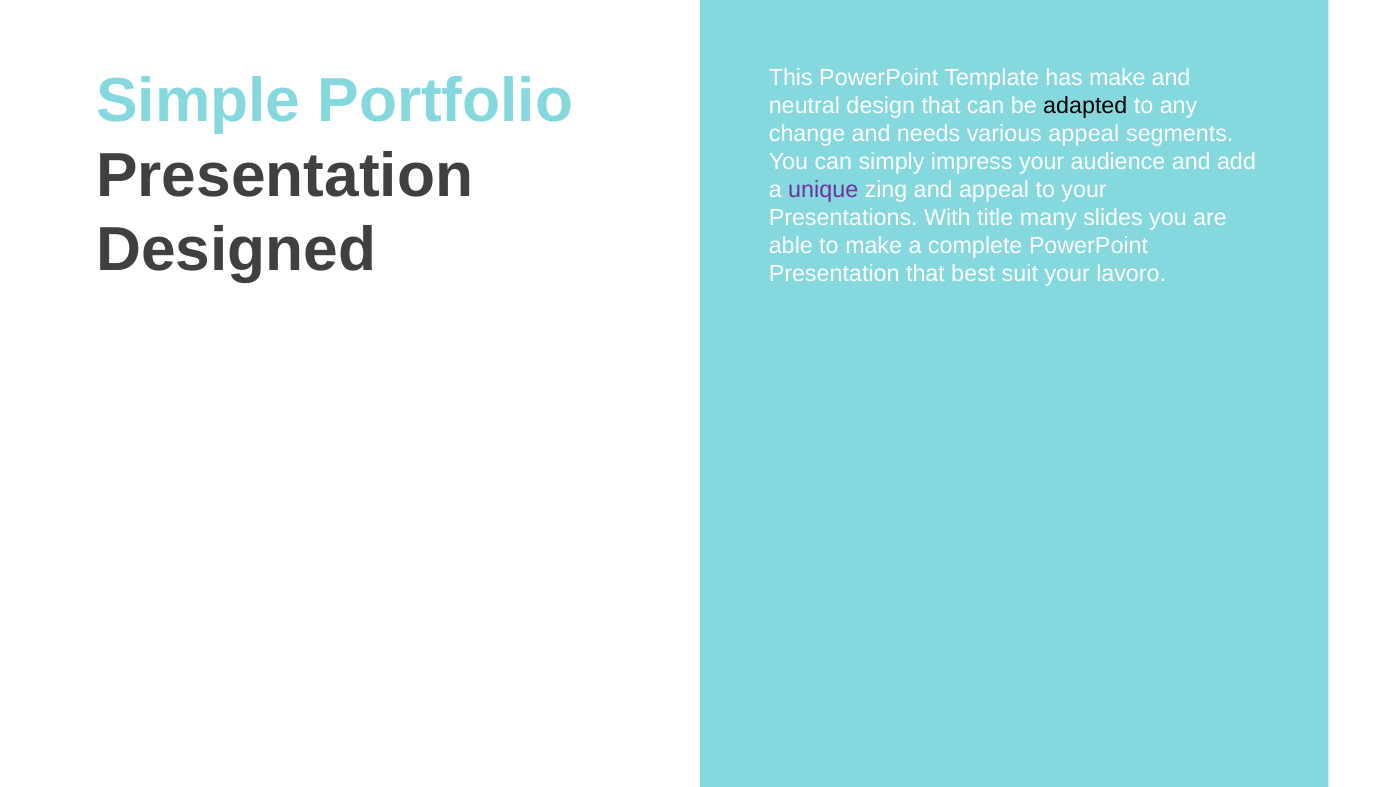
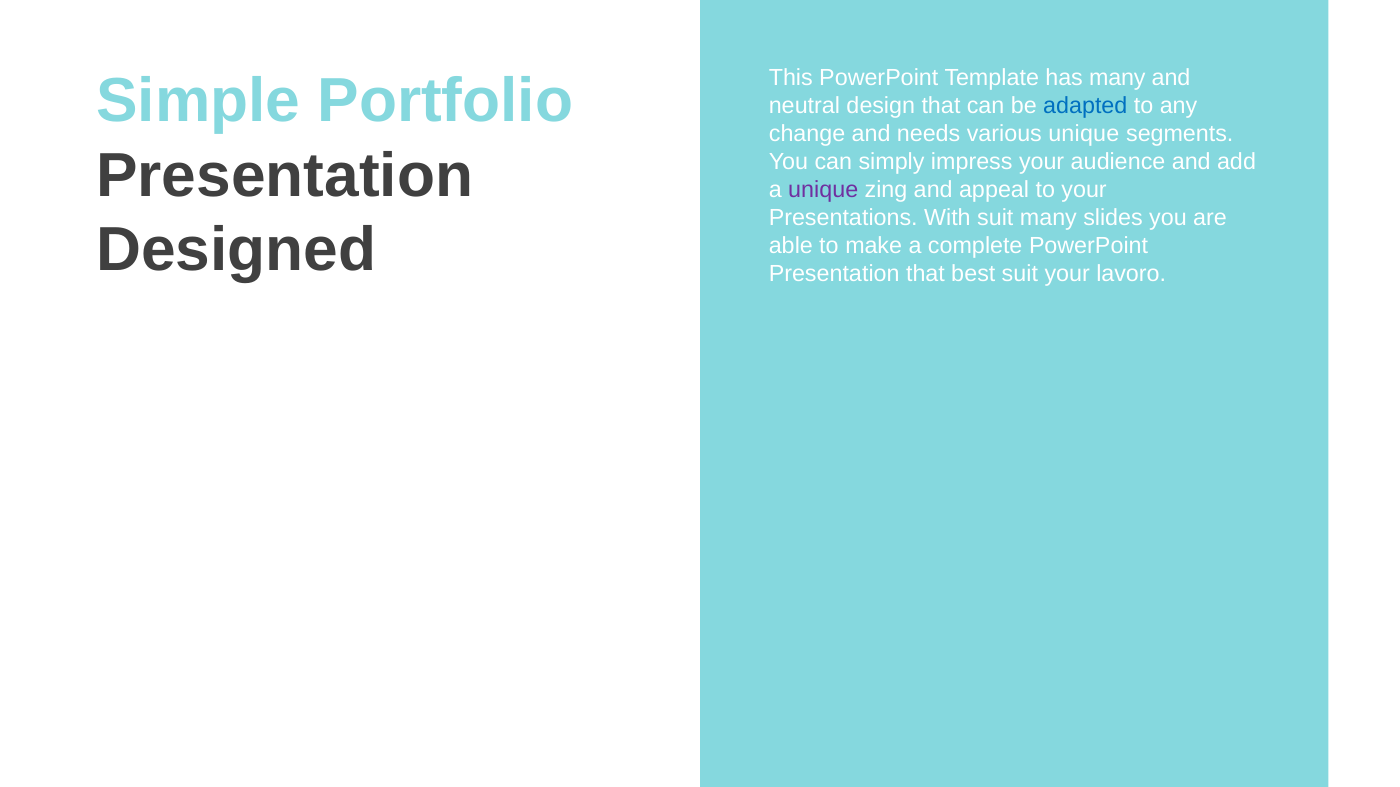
has make: make -> many (1117, 78)
adapted colour: black -> blue (1085, 106)
various appeal: appeal -> unique (1084, 134)
With title: title -> suit (995, 218)
